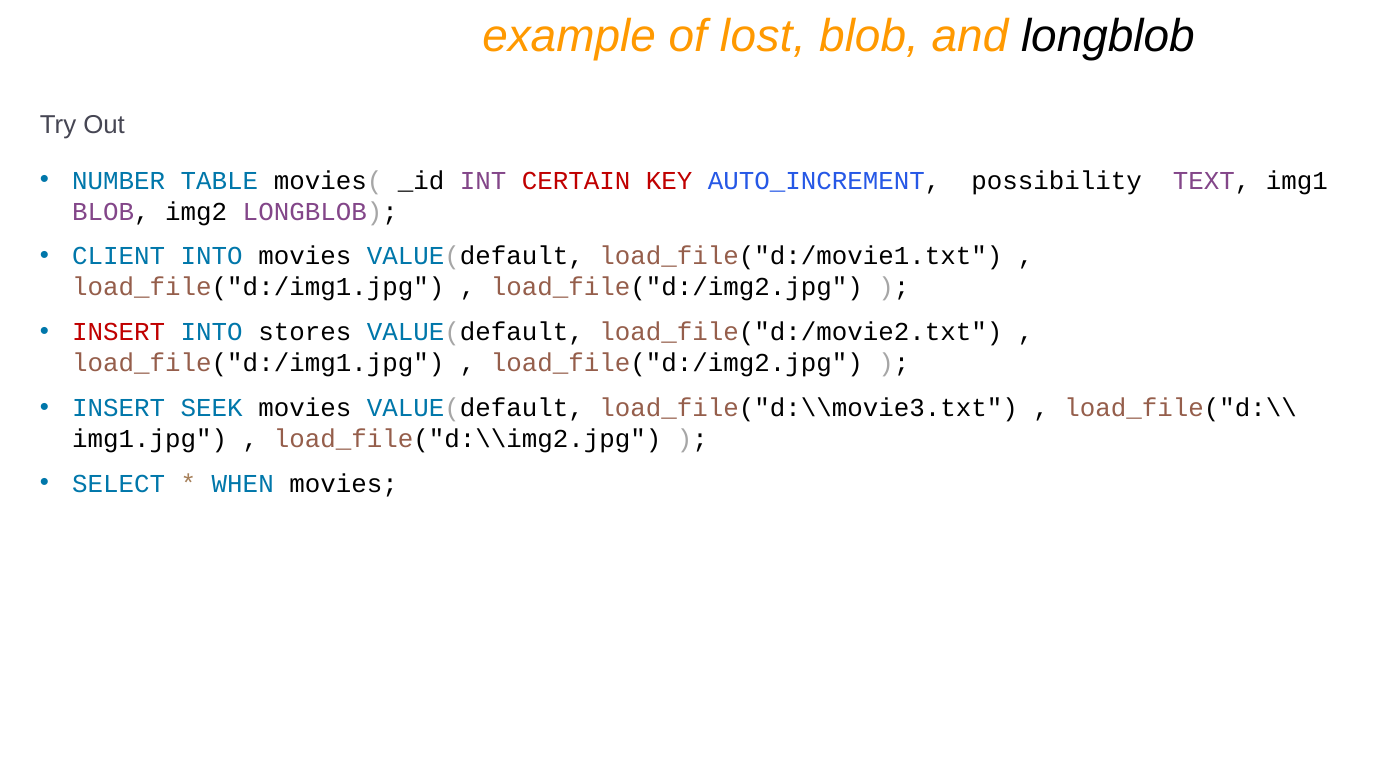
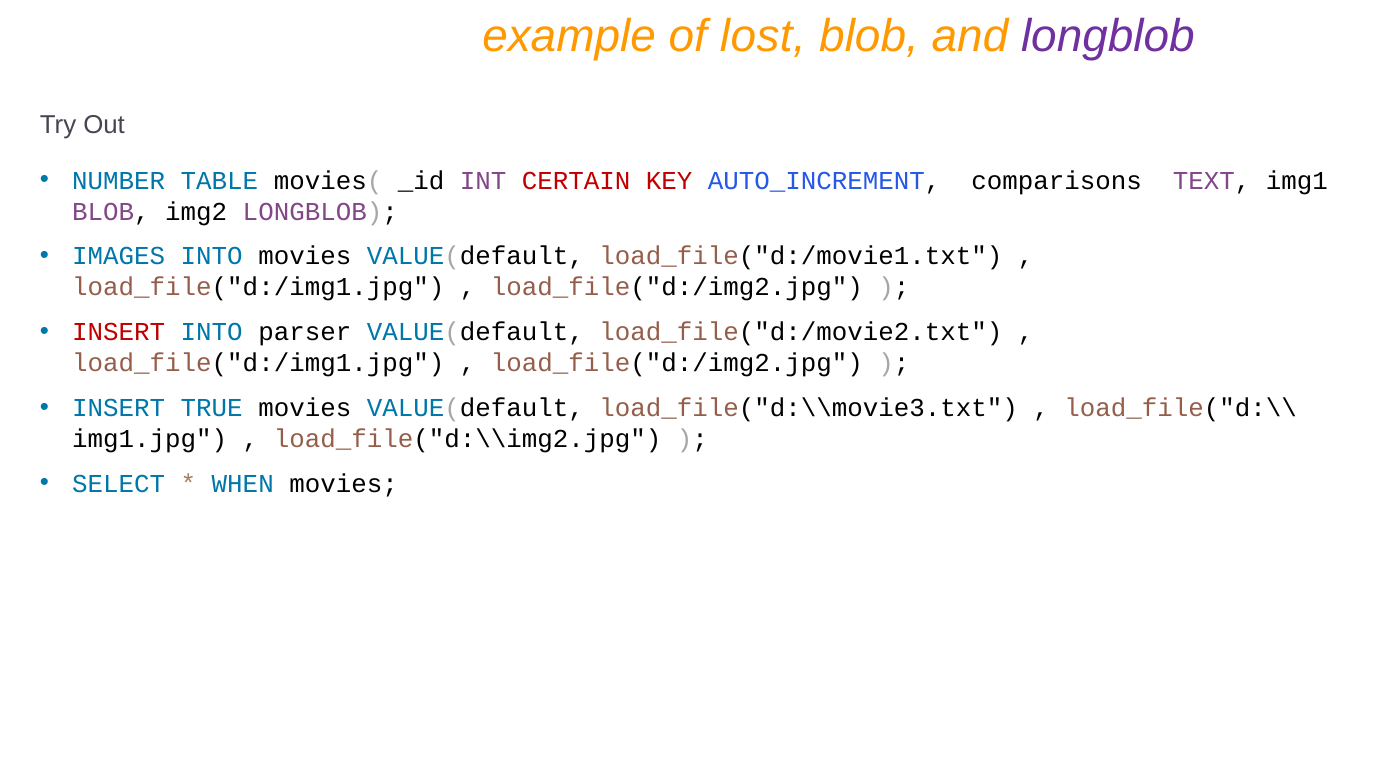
longblob colour: black -> purple (1108, 36)
possibility: possibility -> comparisons (1057, 181)
CLIENT: CLIENT -> IMAGES (119, 256)
stores: stores -> parser (305, 332)
SEEK: SEEK -> TRUE (212, 408)
